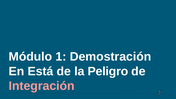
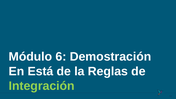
1: 1 -> 6 (61, 57)
Peligro: Peligro -> Reglas (108, 71)
Integración colour: pink -> light green (42, 86)
